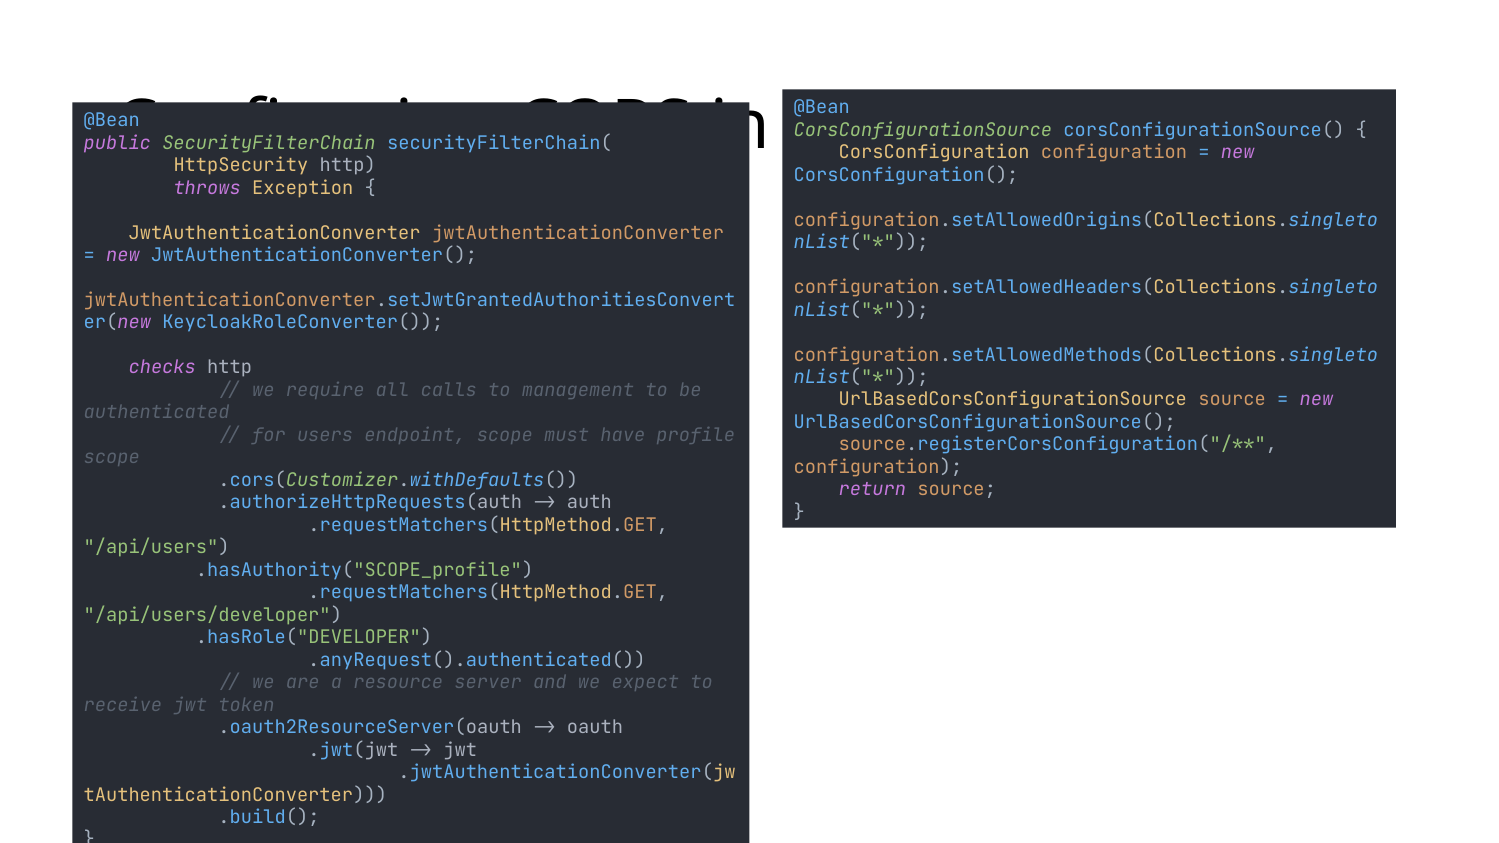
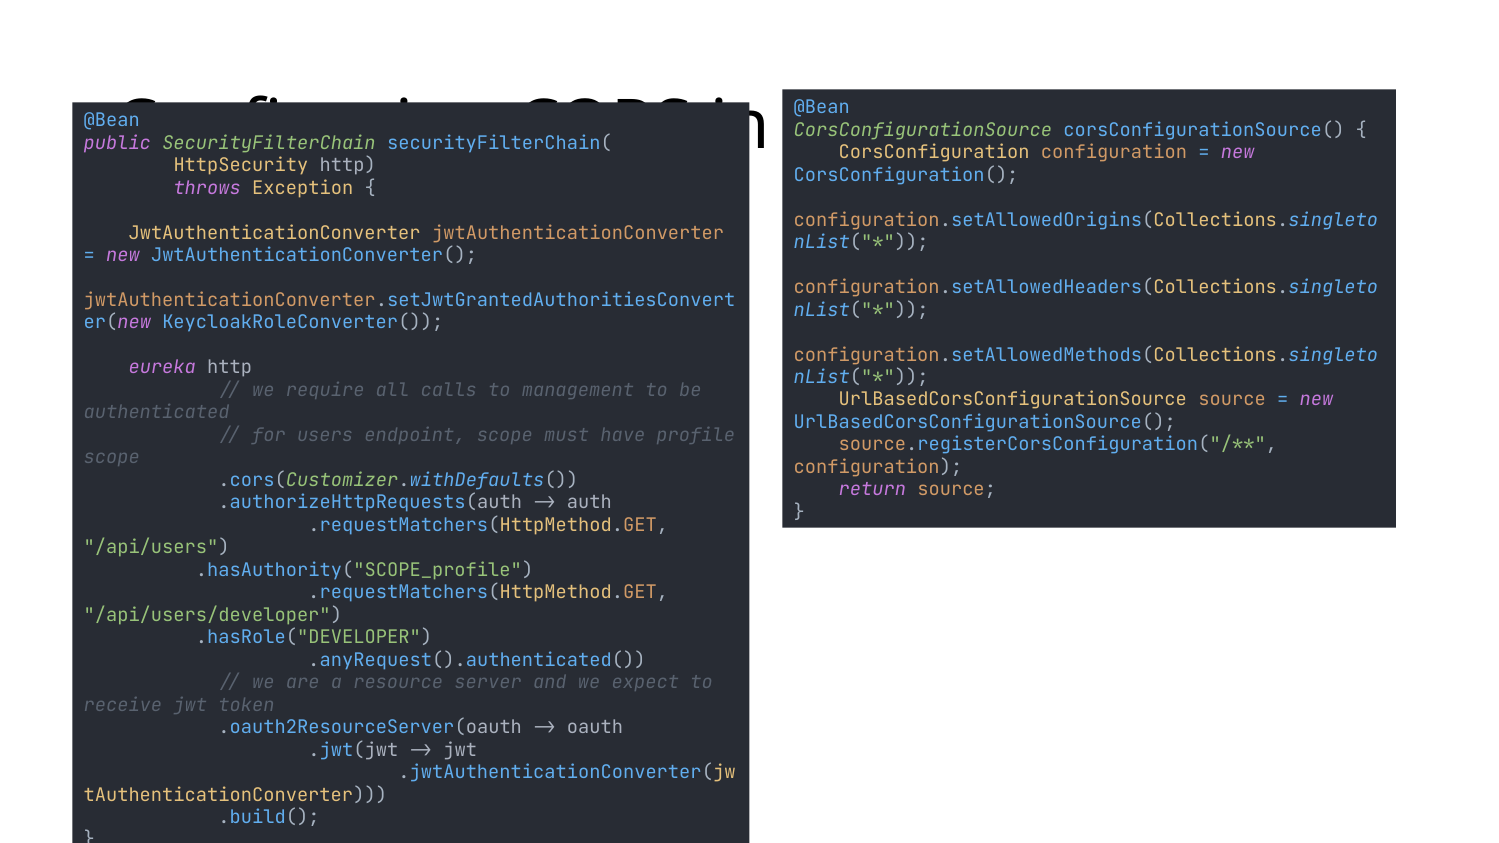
checks: checks -> eureka (162, 368)
